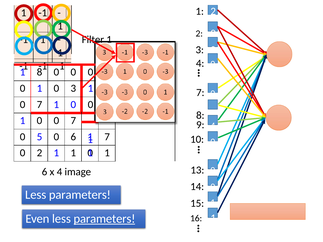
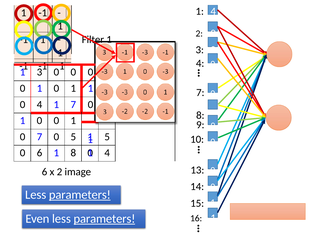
2: 2 -> 4 (213, 11)
8: 8 -> 3 (39, 72)
1 0 3: 3 -> 1 (73, 88)
7: 7 -> 4 (39, 105)
0: 0 -> 7 (73, 105)
7: 7 -> 1 (73, 121)
9 4: 4 -> 9 (213, 126)
5: 5 -> 7 (39, 137)
0 6: 6 -> 5 (73, 137)
7: 7 -> 5 (107, 137)
0 2: 2 -> 6 (39, 153)
1: 1 -> 8 (73, 153)
1: 1 -> 4 (107, 153)
x 4: 4 -> 2 (59, 172)
parameters underline: none -> present (80, 195)
